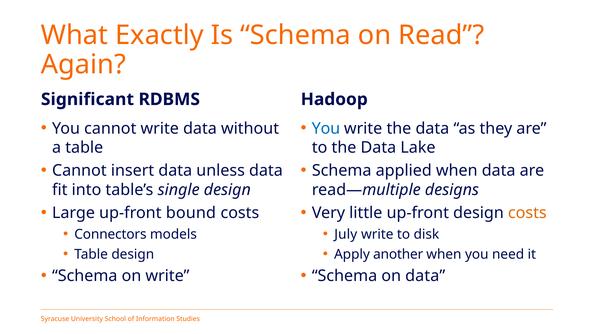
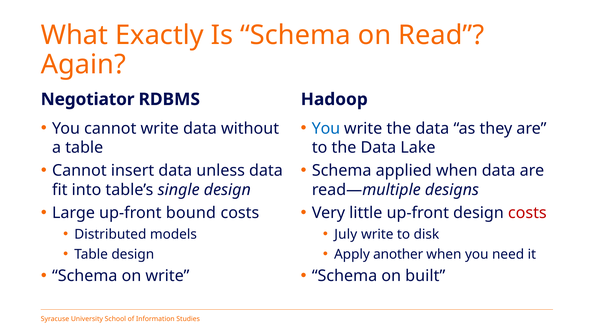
Significant: Significant -> Negotiator (88, 99)
costs colour: orange -> red (527, 213)
Connectors: Connectors -> Distributed (110, 234)
on data: data -> built (425, 276)
